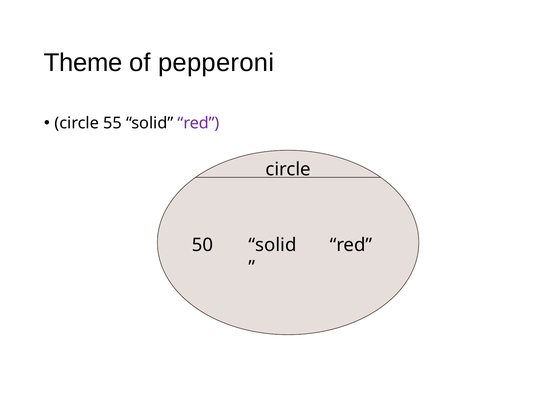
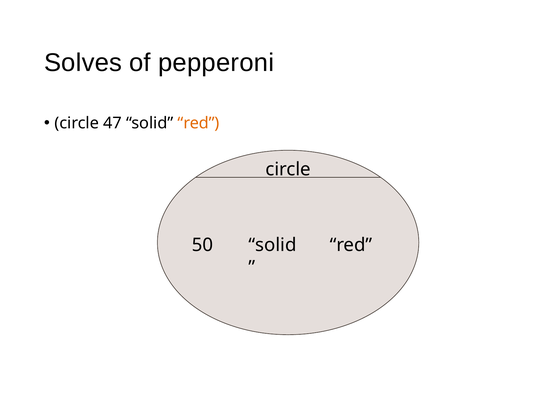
Theme: Theme -> Solves (83, 63)
55: 55 -> 47 (112, 123)
red colour: purple -> orange (199, 123)
